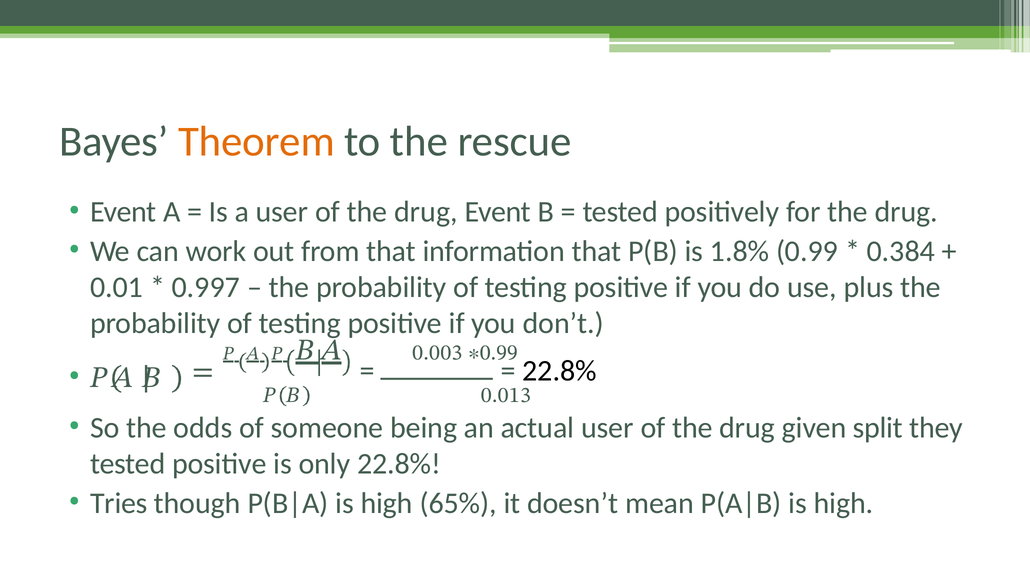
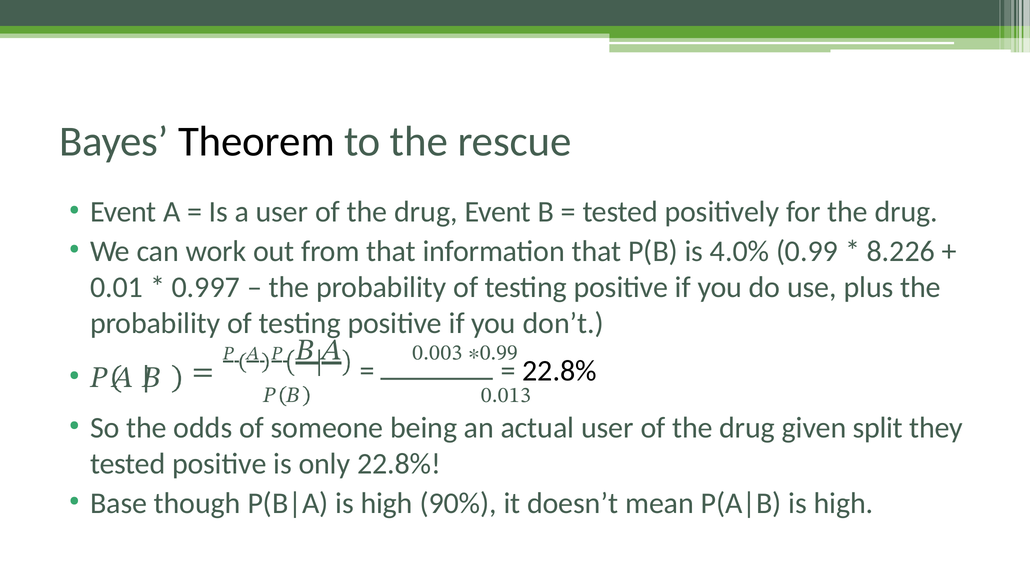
Theorem colour: orange -> black (256, 142)
1.8%: 1.8% -> 4.0% (740, 251)
0.384: 0.384 -> 8.226 (901, 251)
Tries: Tries -> Base (119, 503)
65%: 65% -> 90% (458, 503)
